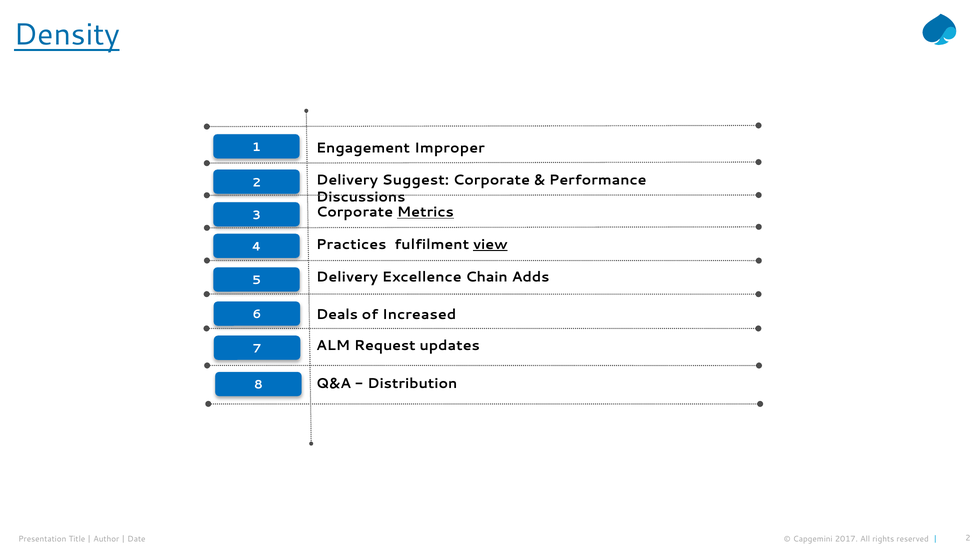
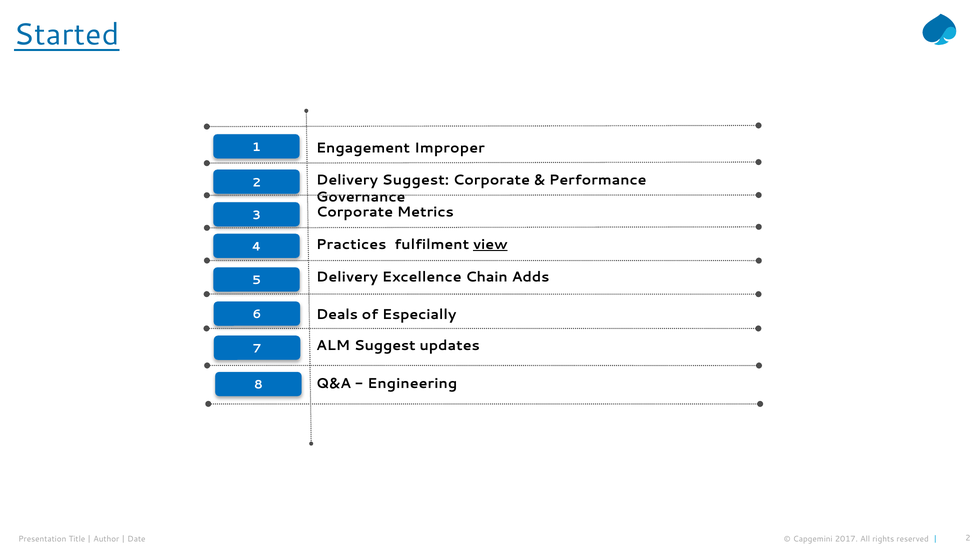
Density: Density -> Started (67, 35)
Discussions: Discussions -> Governance (361, 197)
Metrics underline: present -> none (425, 212)
Increased: Increased -> Especially (419, 315)
ALM Request: Request -> Suggest (385, 346)
Distribution: Distribution -> Engineering (412, 384)
